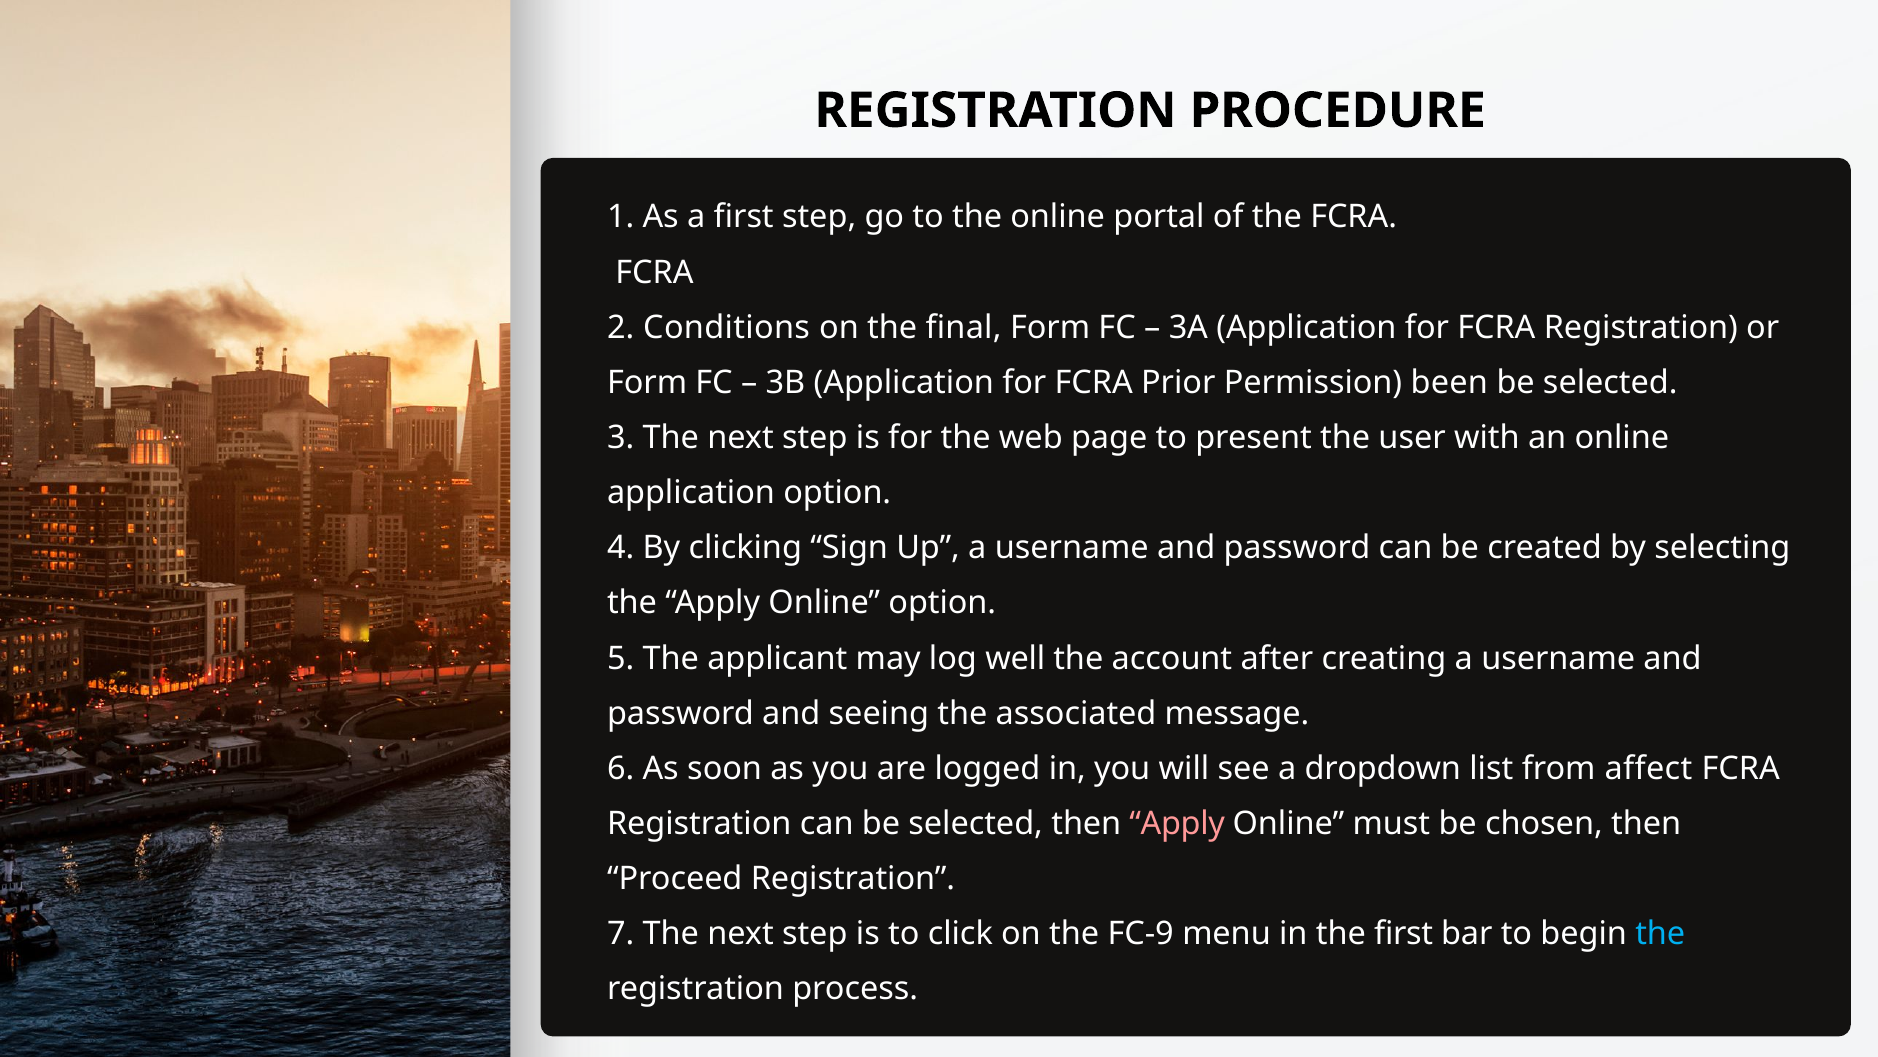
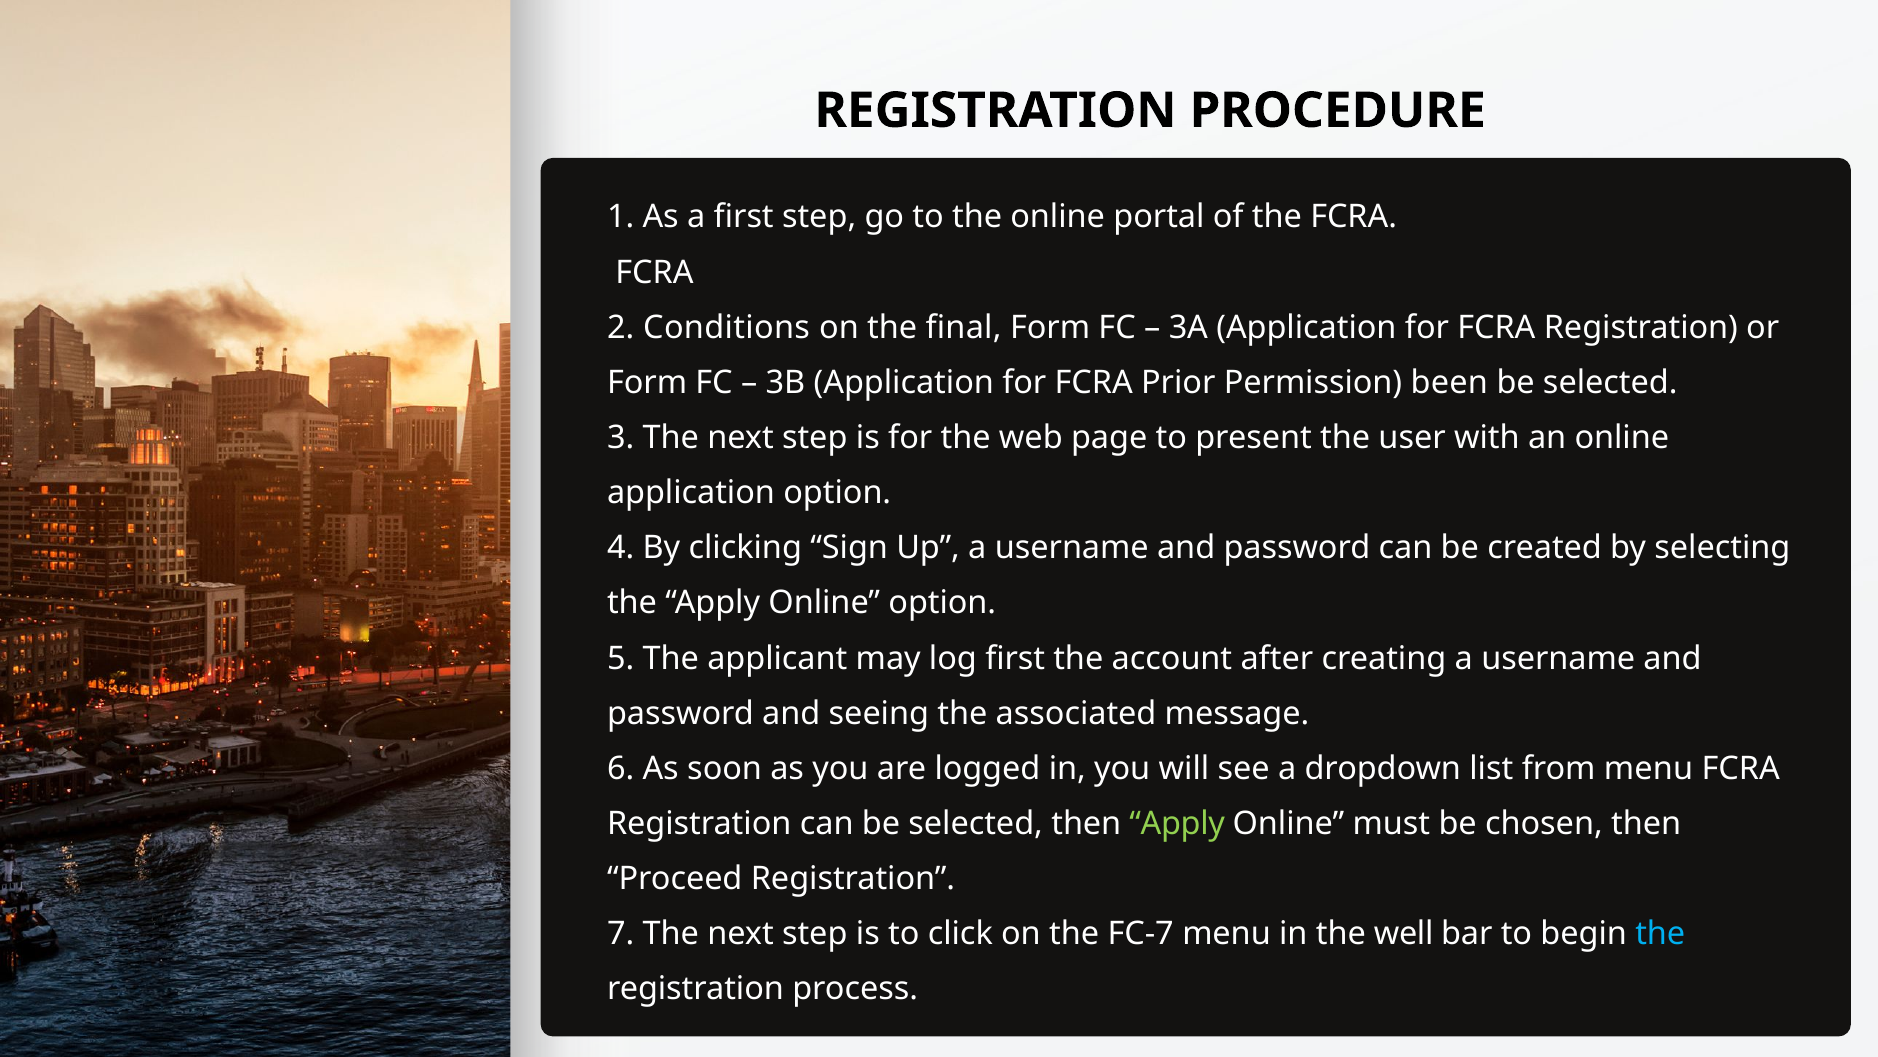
log well: well -> first (1015, 658)
from affect: affect -> menu (1649, 768)
Apply colour: pink -> light green (1177, 823)
FC-9: FC-9 -> FC-7 (1141, 934)
the first: first -> well (1404, 934)
